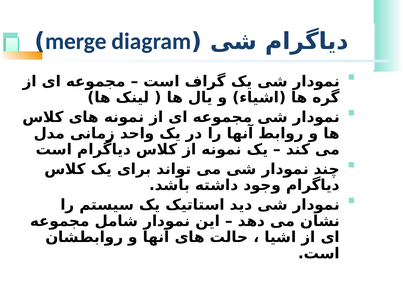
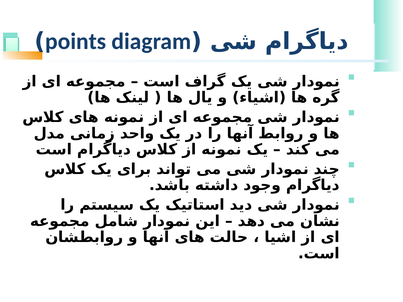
merge: merge -> points (76, 41)
